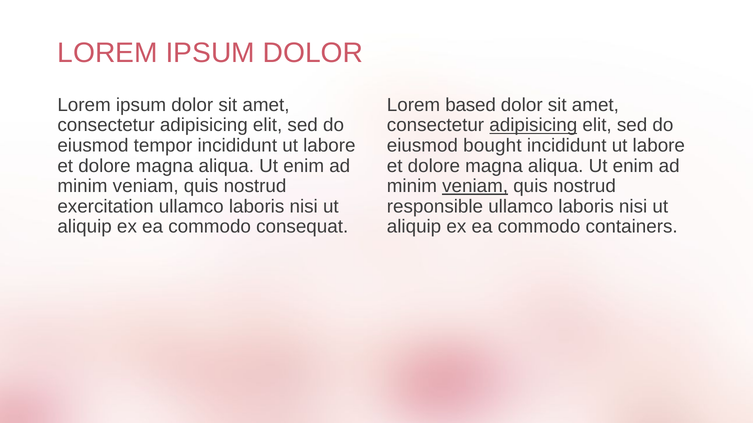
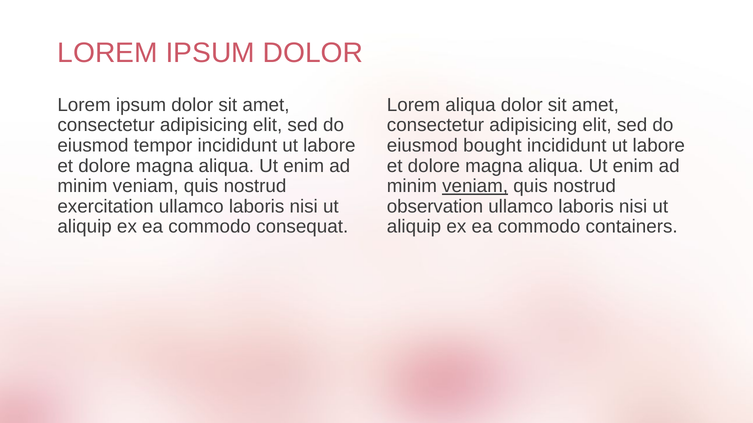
Lorem based: based -> aliqua (470, 105)
adipisicing underline: present -> none (533, 125)
responsible: responsible -> observation (435, 207)
